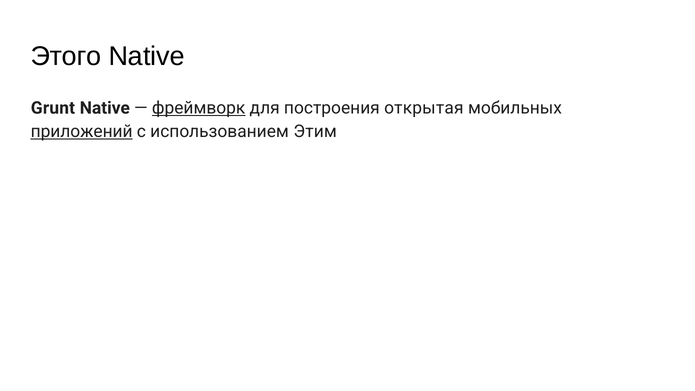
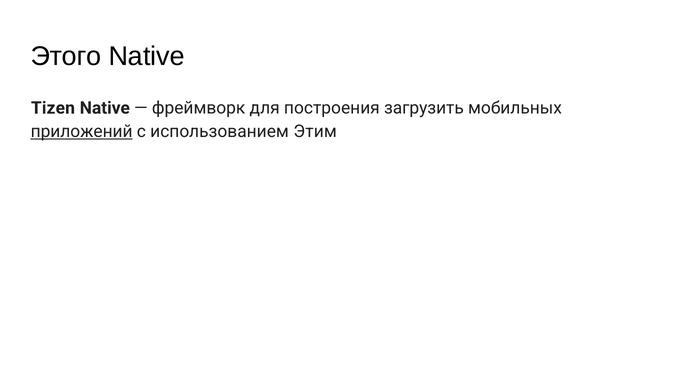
Grunt: Grunt -> Tizen (53, 108)
фреймворк underline: present -> none (199, 108)
открытая: открытая -> загрузить (424, 108)
